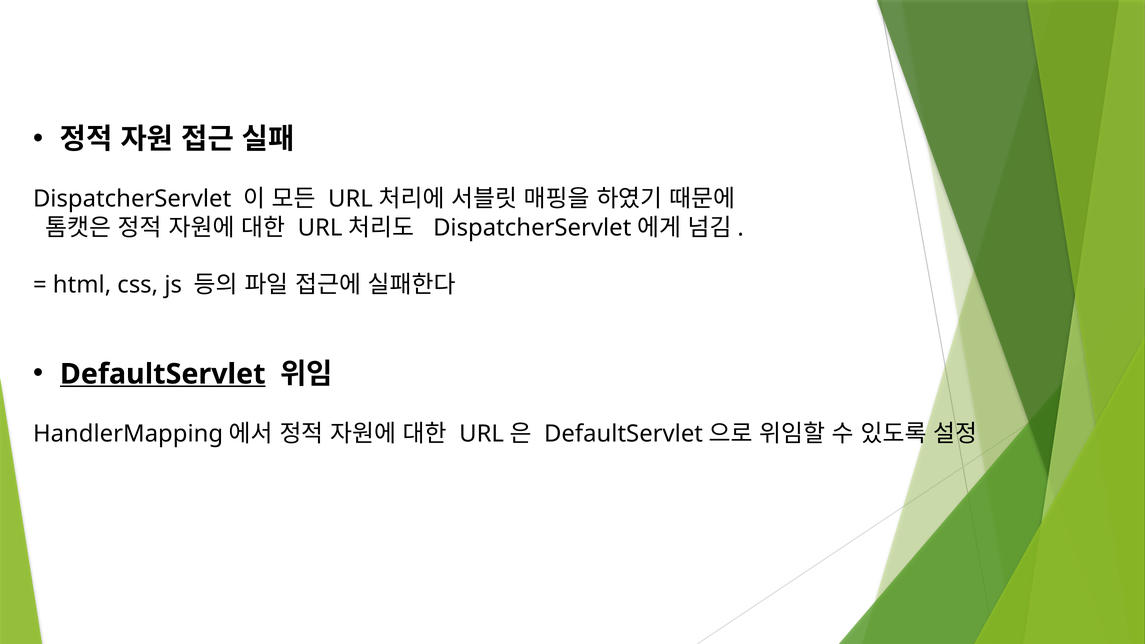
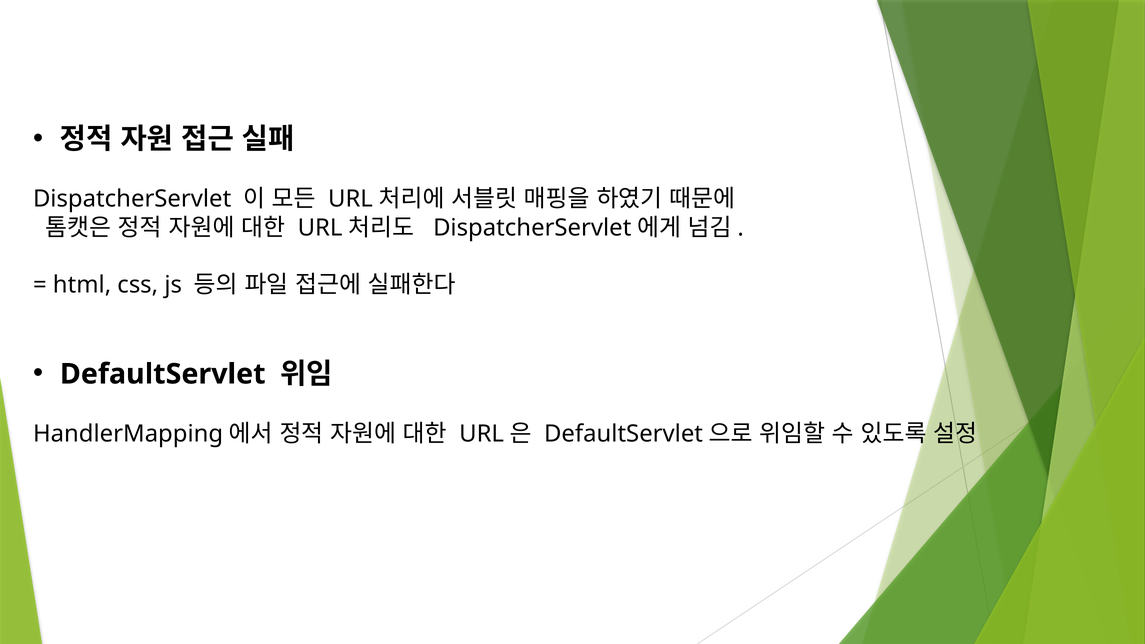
DefaultServlet underline: present -> none (163, 374)
